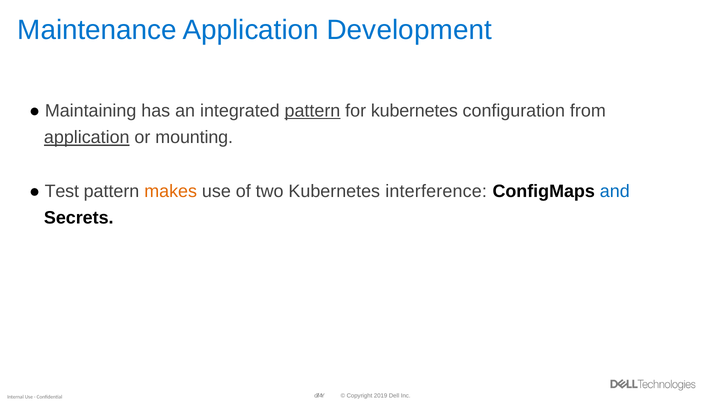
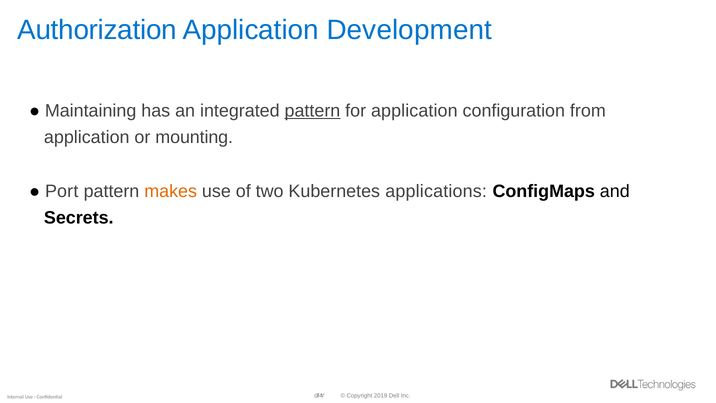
Maintenance: Maintenance -> Authorization (97, 30)
for kubernetes: kubernetes -> application (414, 111)
application underline: present -> none (87, 137)
Test: Test -> Port (62, 191)
interference: interference -> applications (436, 191)
and colour: blue -> black (615, 191)
